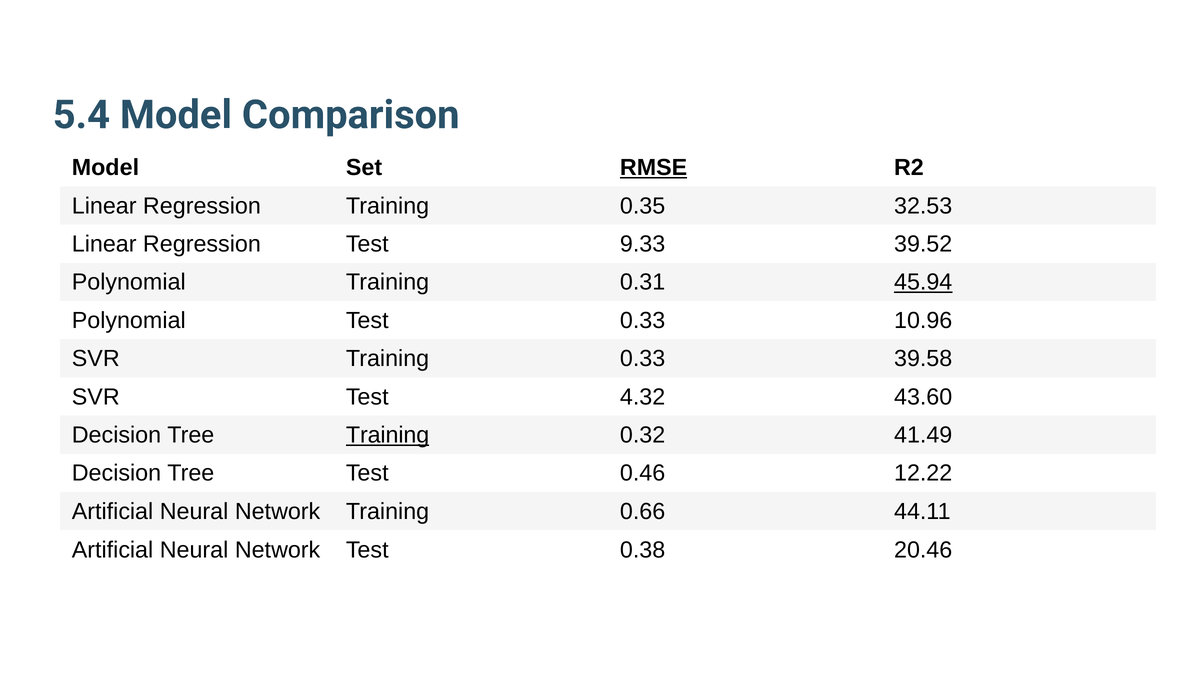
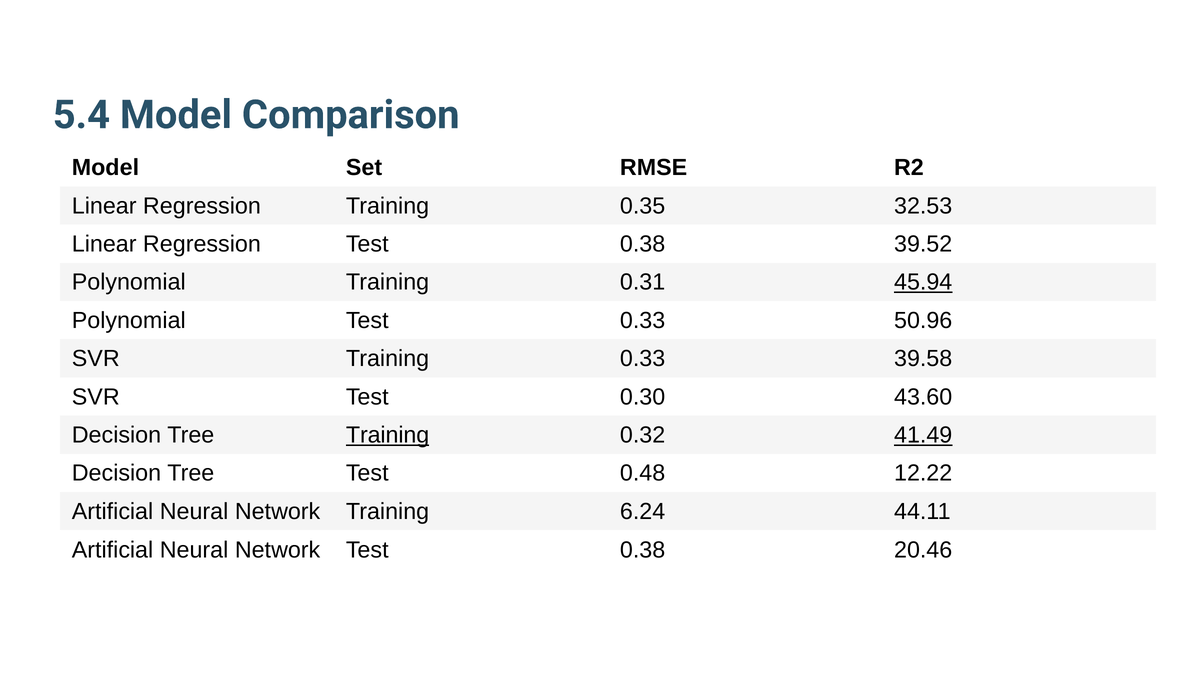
RMSE underline: present -> none (654, 167)
Regression Test 9.33: 9.33 -> 0.38 (643, 244)
10.96: 10.96 -> 50.96 (923, 320)
4.32: 4.32 -> 0.30 (643, 396)
41.49 underline: none -> present (923, 435)
0.46: 0.46 -> 0.48 (643, 473)
0.66: 0.66 -> 6.24 (643, 511)
